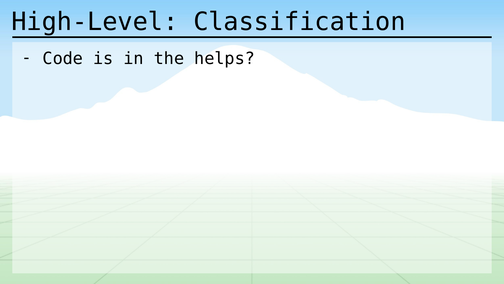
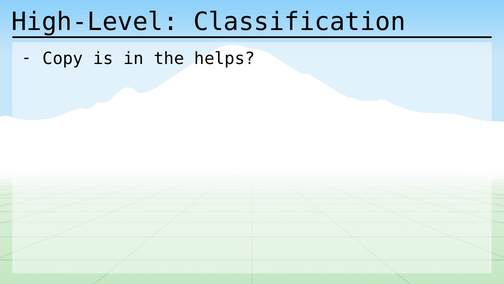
Code: Code -> Copy (63, 58)
